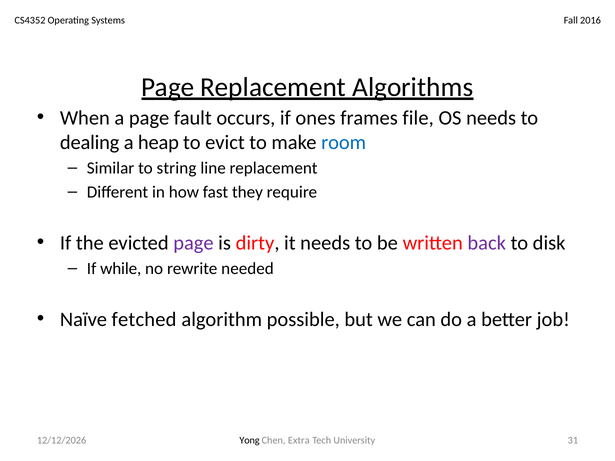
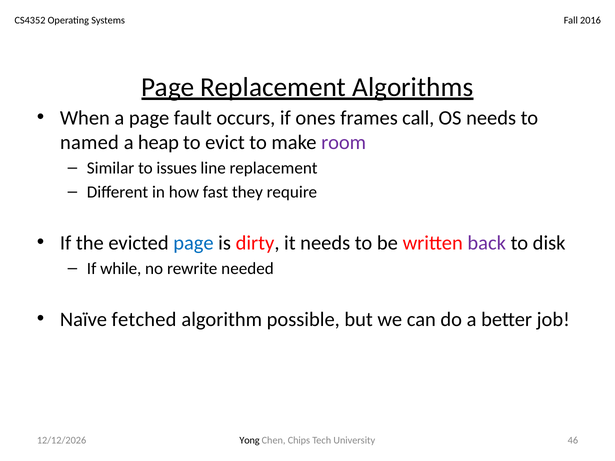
file: file -> call (418, 118)
dealing: dealing -> named (89, 142)
room colour: blue -> purple (344, 142)
string: string -> issues (177, 168)
page colour: purple -> blue (193, 243)
Extra: Extra -> Chips (299, 440)
31: 31 -> 46 (573, 440)
